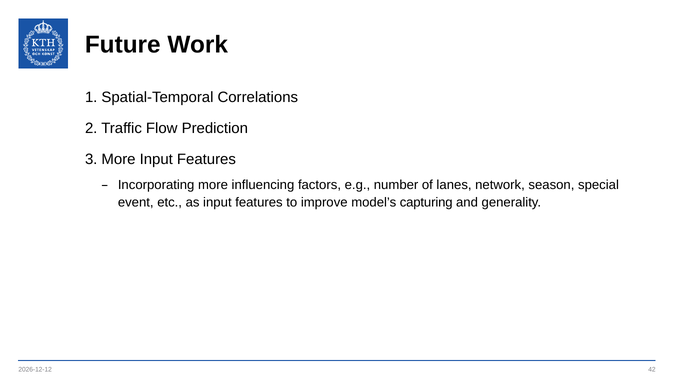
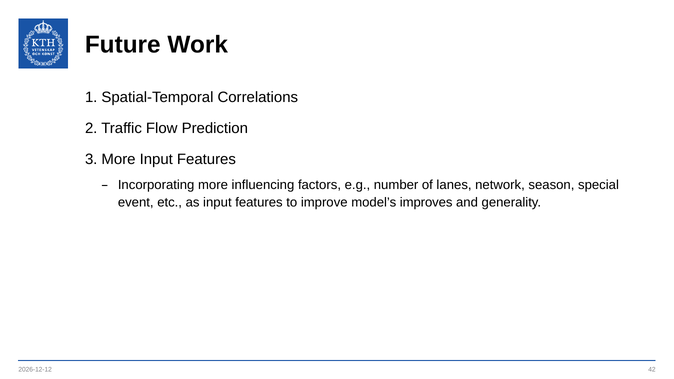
capturing: capturing -> improves (426, 202)
